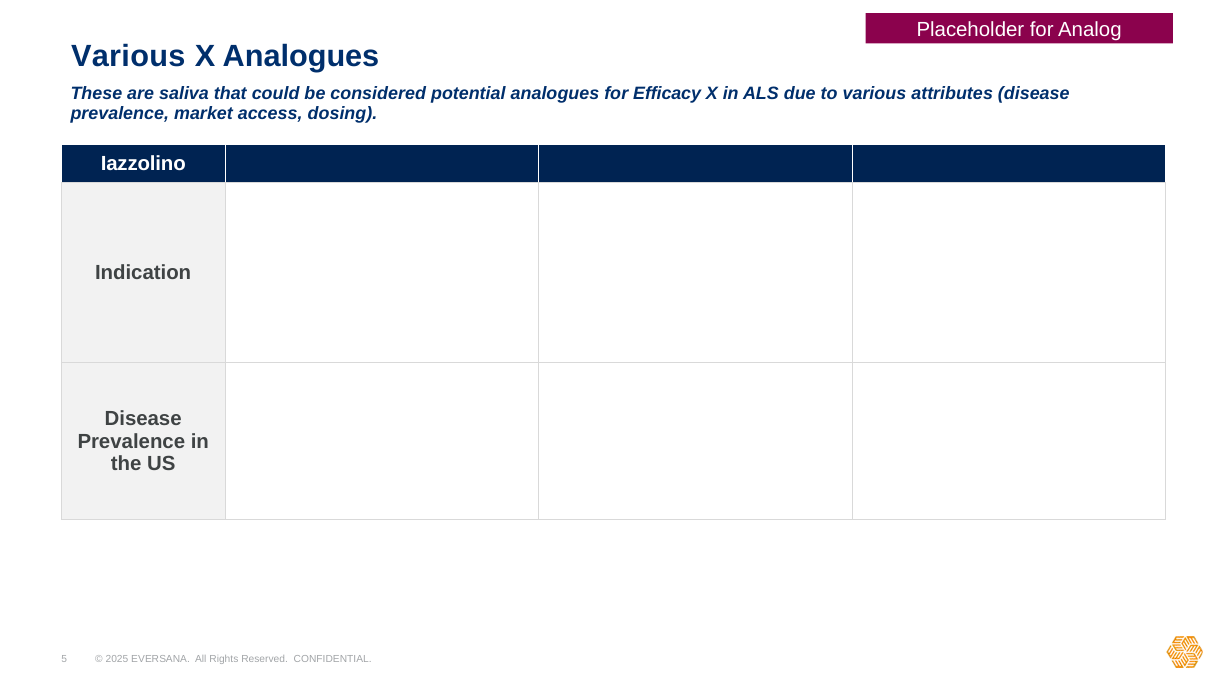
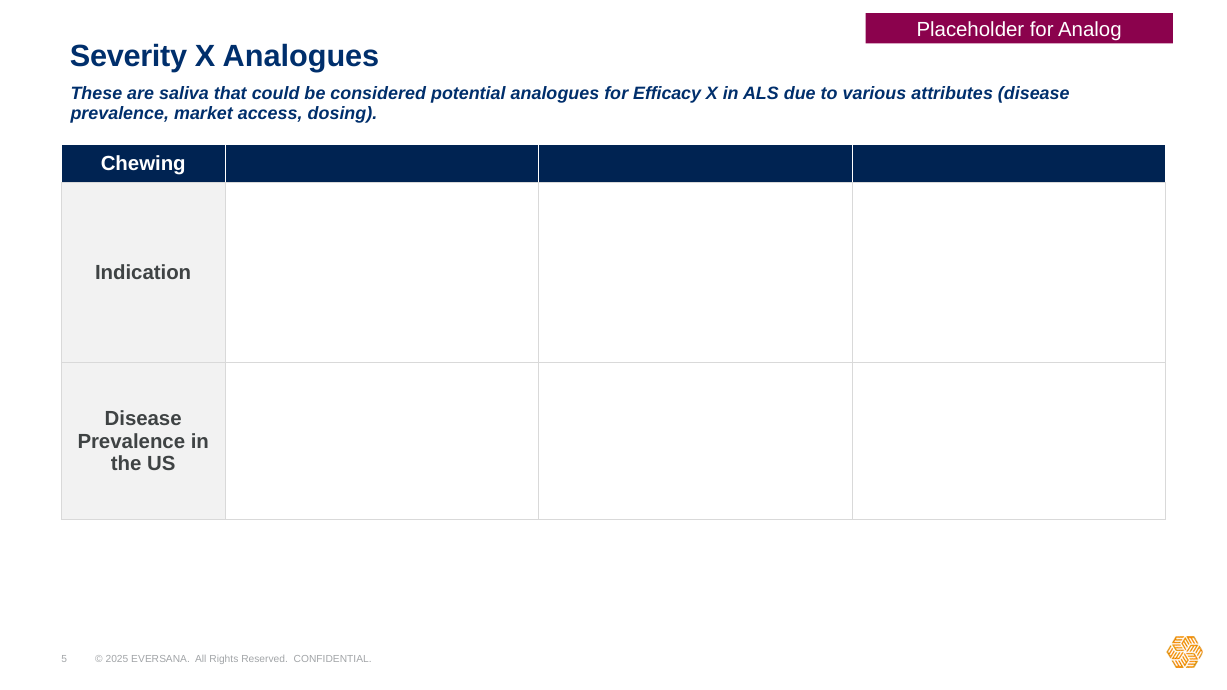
Various: Various -> Severity (129, 57)
Iazzolino: Iazzolino -> Chewing (143, 164)
